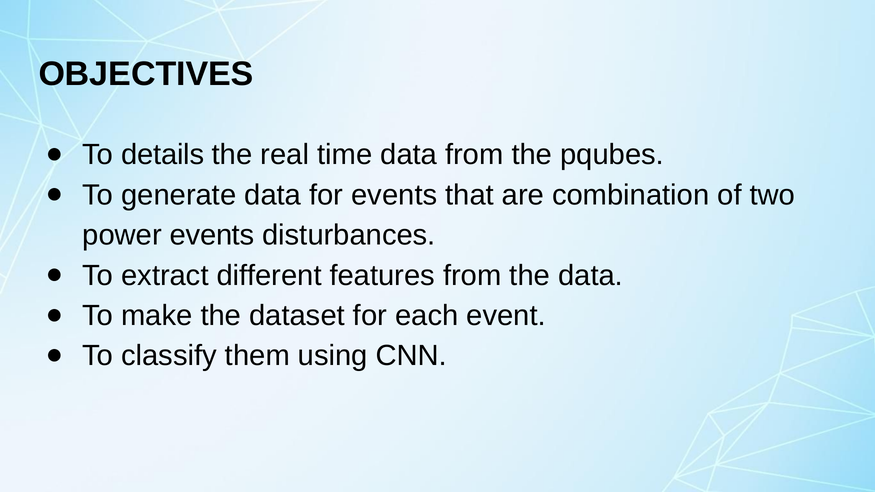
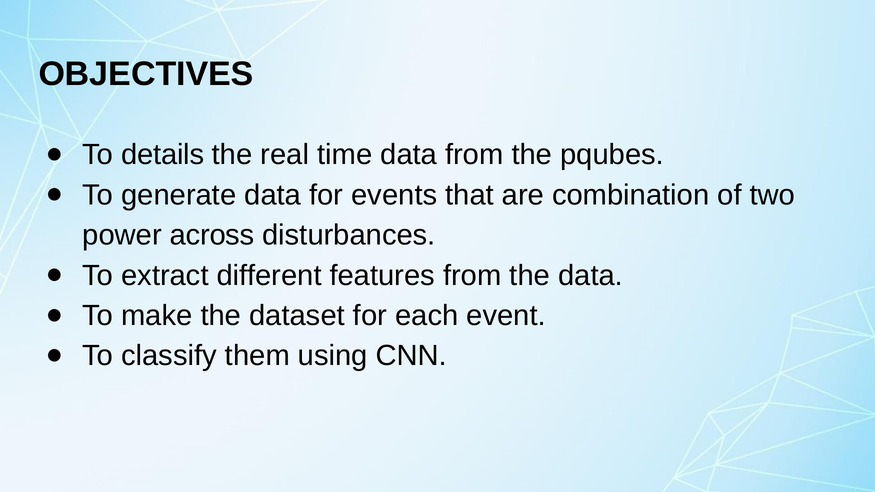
power events: events -> across (212, 235)
